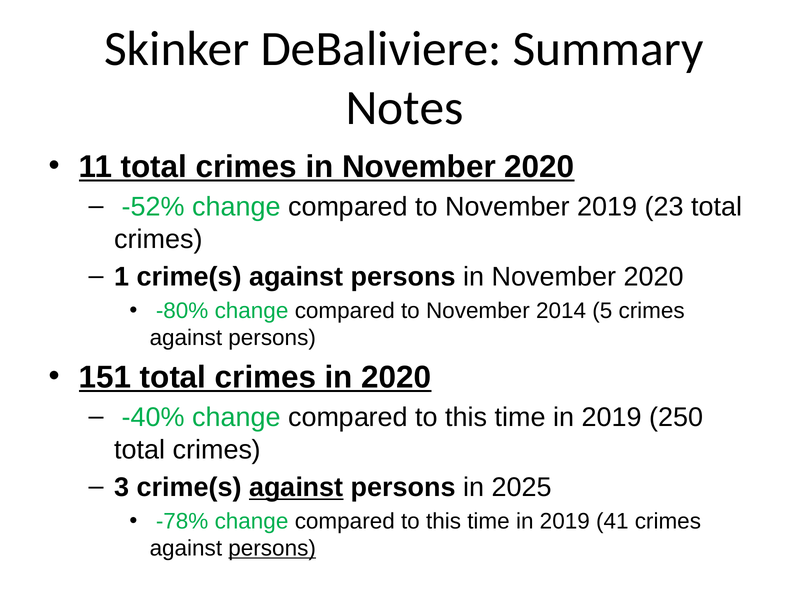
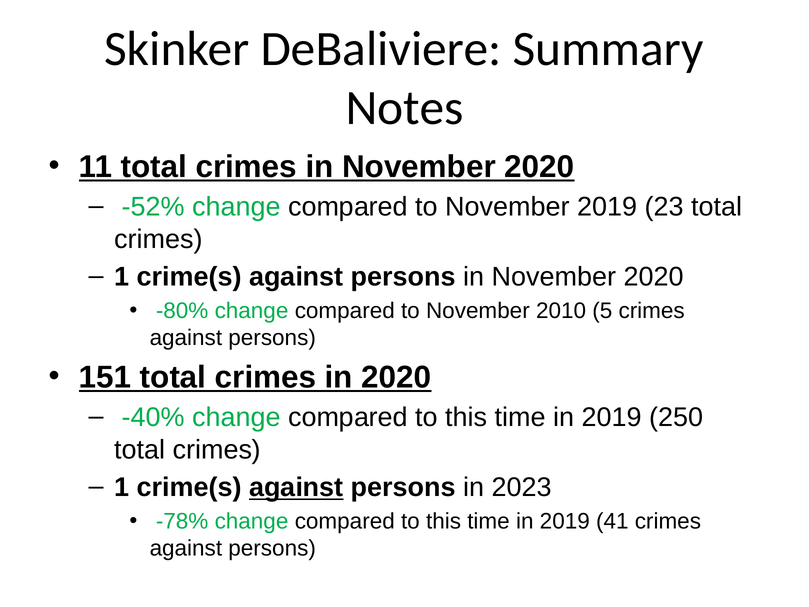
2014: 2014 -> 2010 (561, 311)
3: 3 -> 1 (122, 487)
2025: 2025 -> 2023 (522, 487)
persons underline: present -> none (272, 548)
